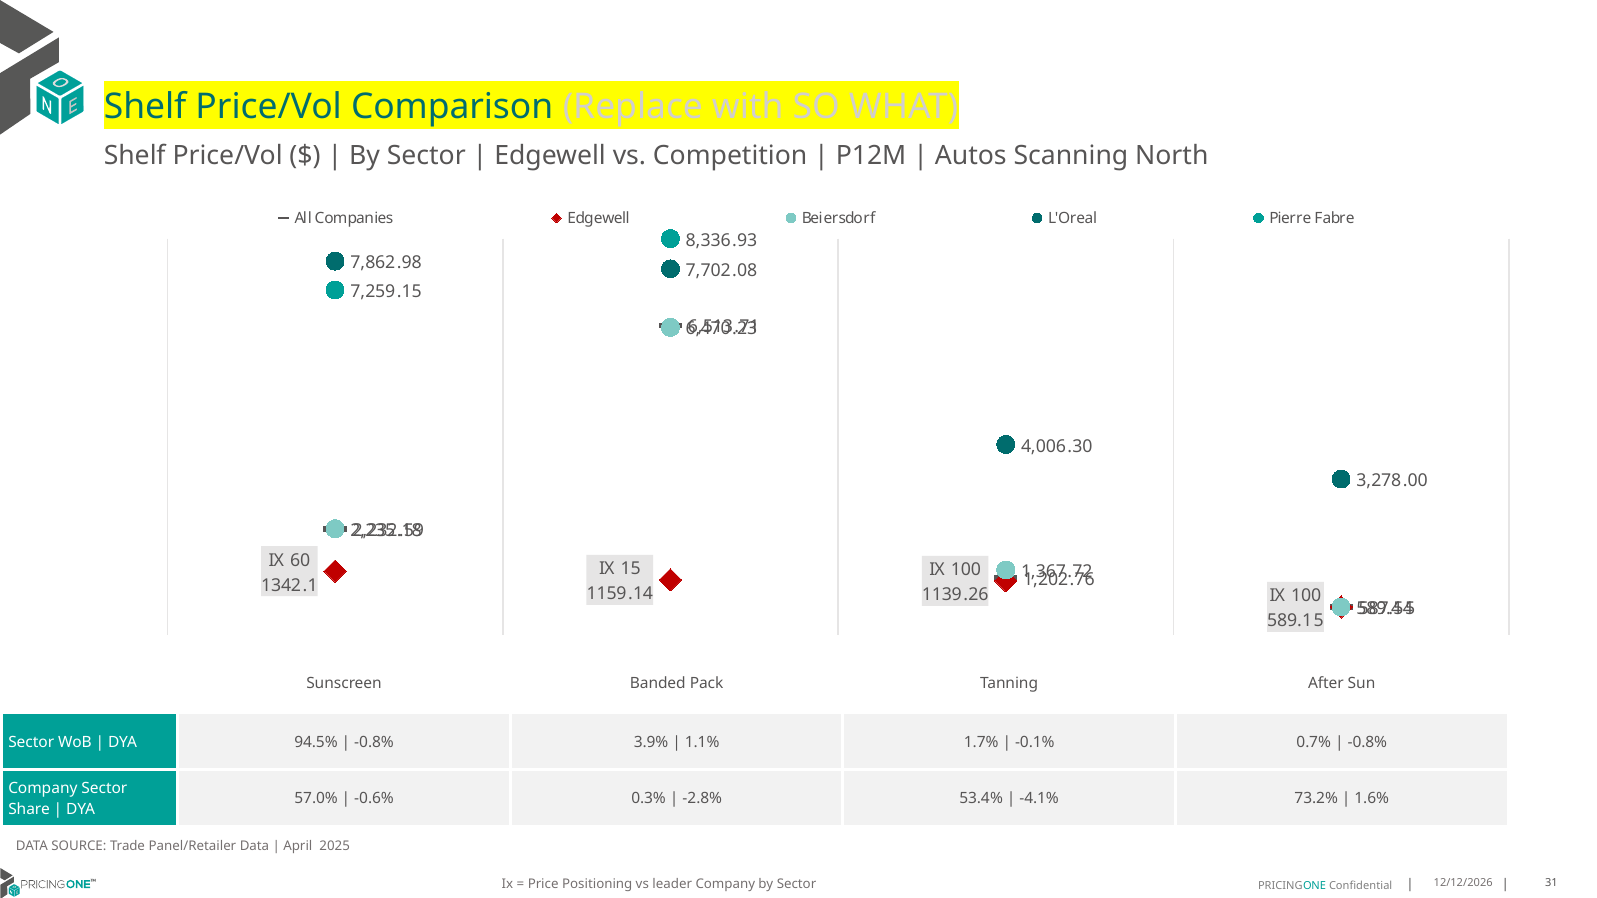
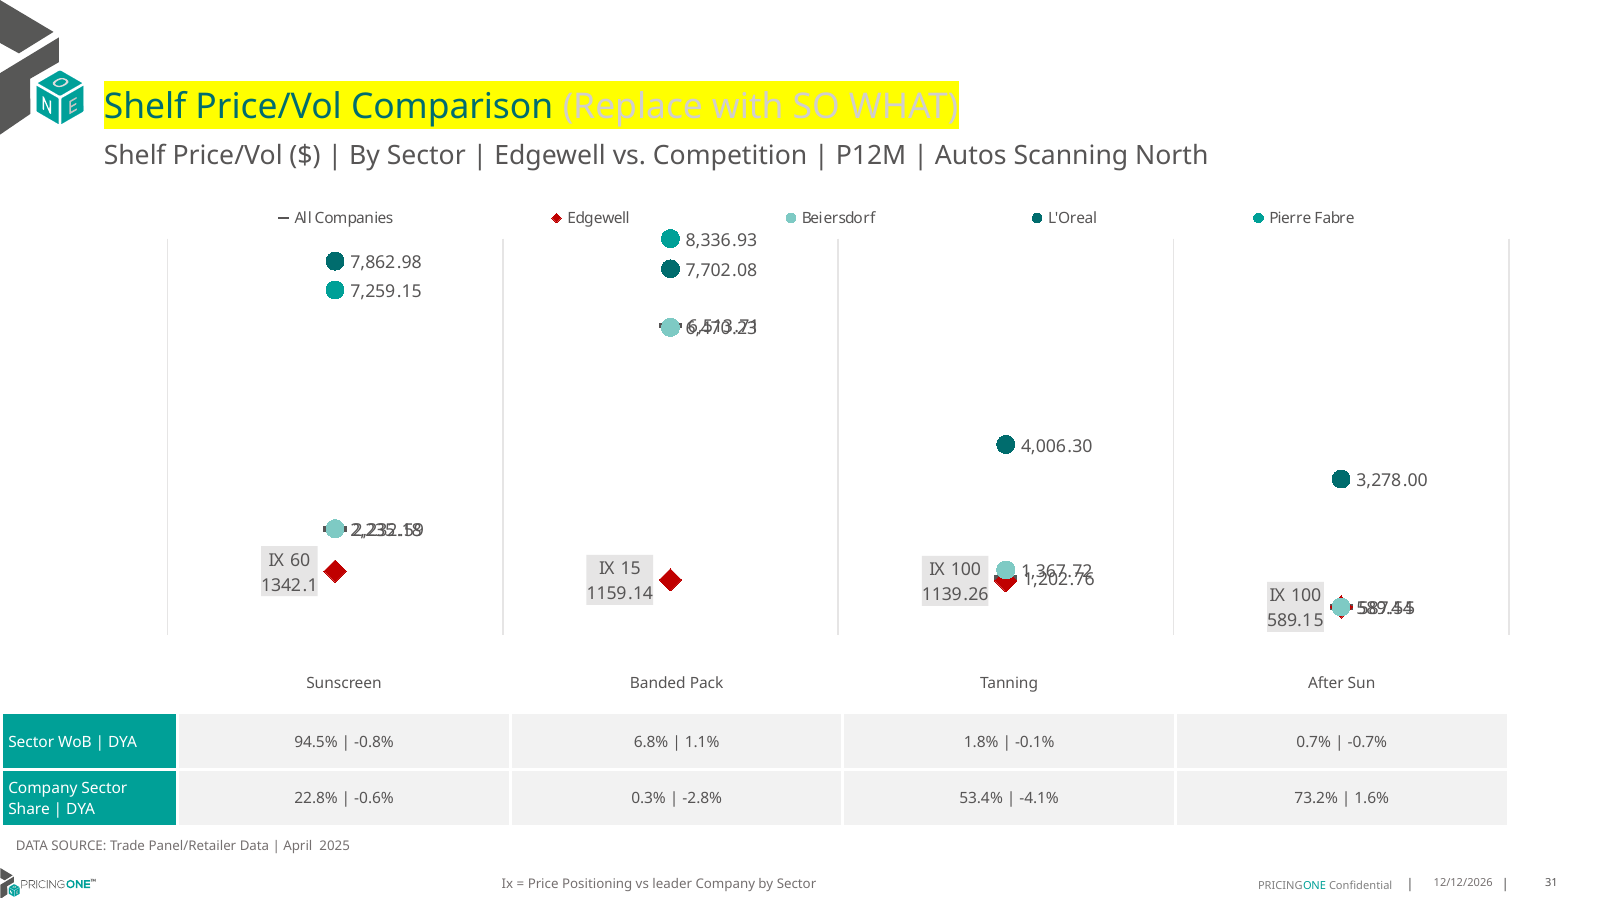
3.9%: 3.9% -> 6.8% (651, 742)
1.7%: 1.7% -> 1.8% (981, 742)
-0.8%: -0.8% -> -0.7% (1367, 742)
57.0%: 57.0% -> 22.8% (316, 799)
